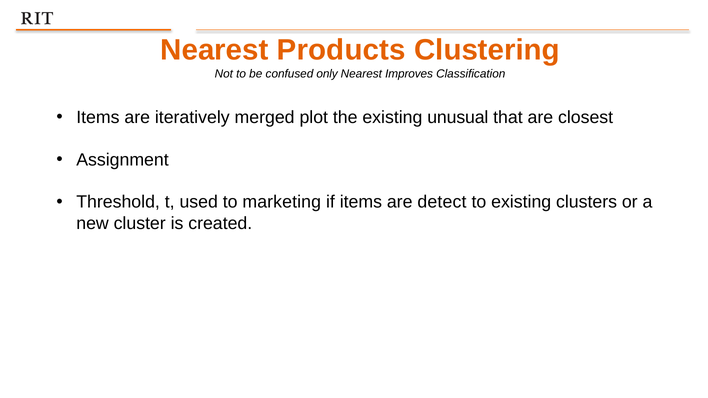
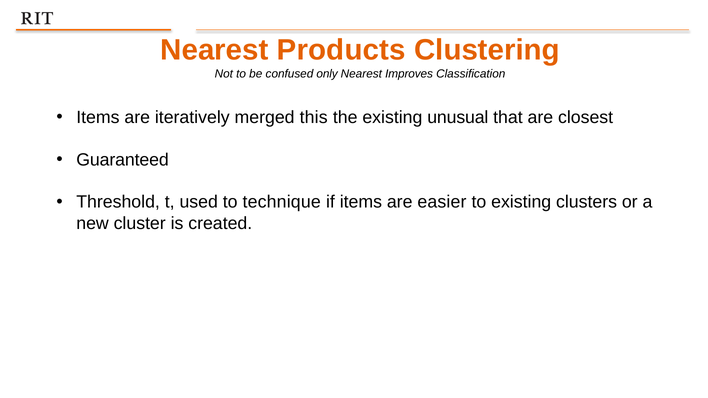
plot: plot -> this (314, 117)
Assignment: Assignment -> Guaranteed (123, 160)
marketing: marketing -> technique (282, 202)
detect: detect -> easier (442, 202)
